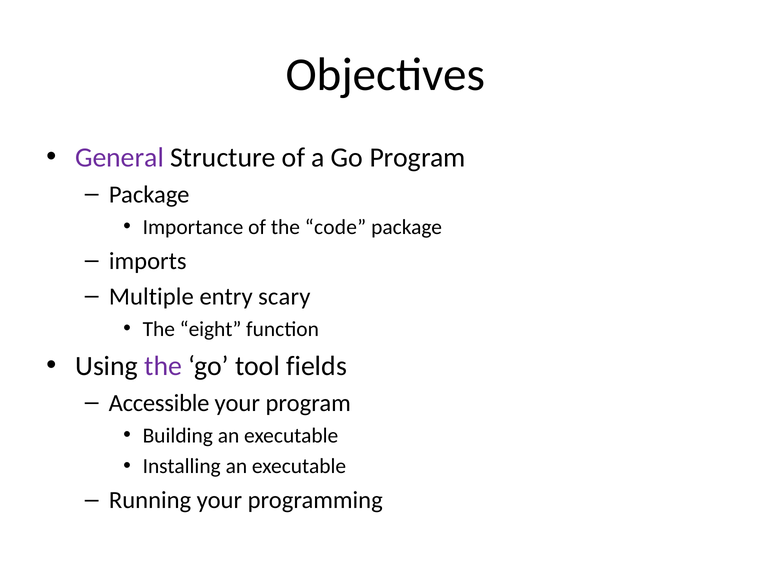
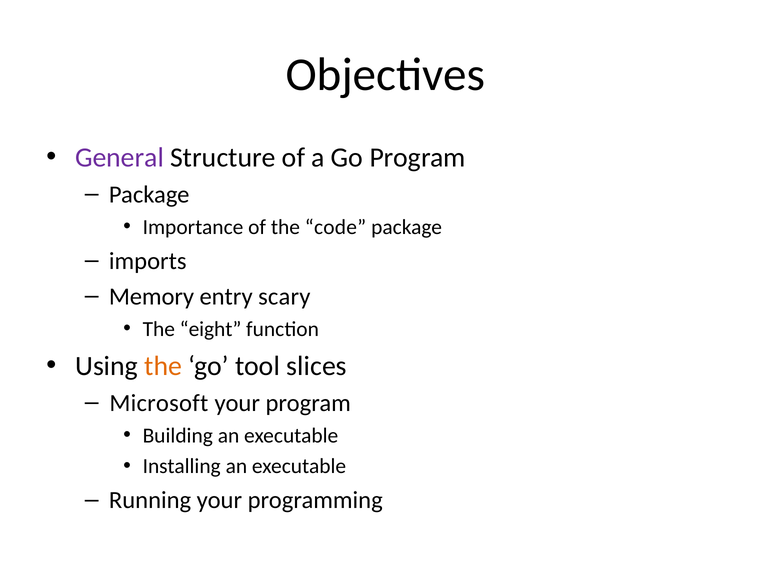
Multiple: Multiple -> Memory (151, 297)
the colour: purple -> orange (163, 366)
fields: fields -> slices (317, 366)
Accessible: Accessible -> Microsoft (159, 403)
